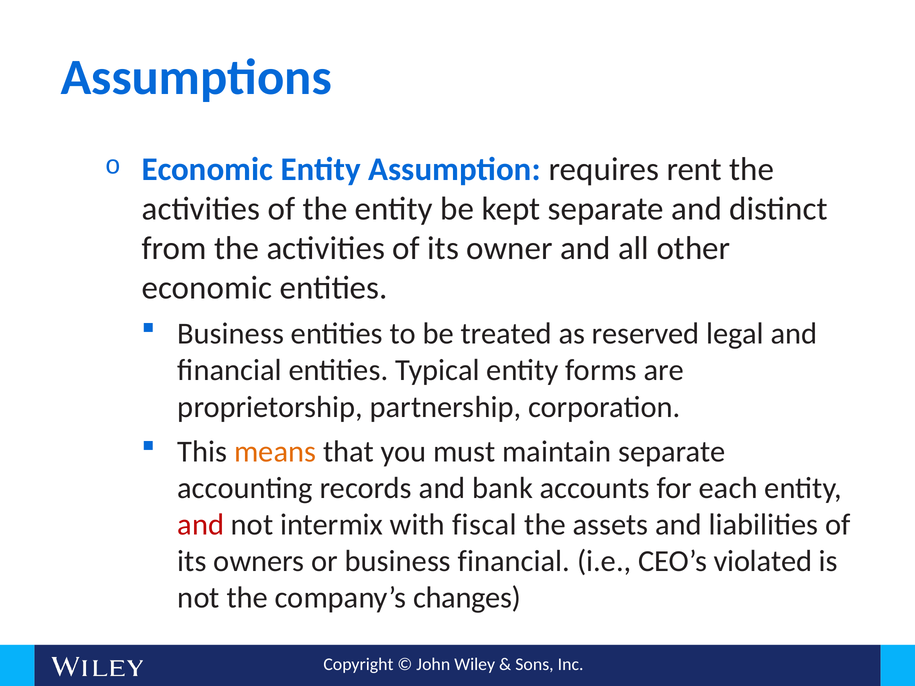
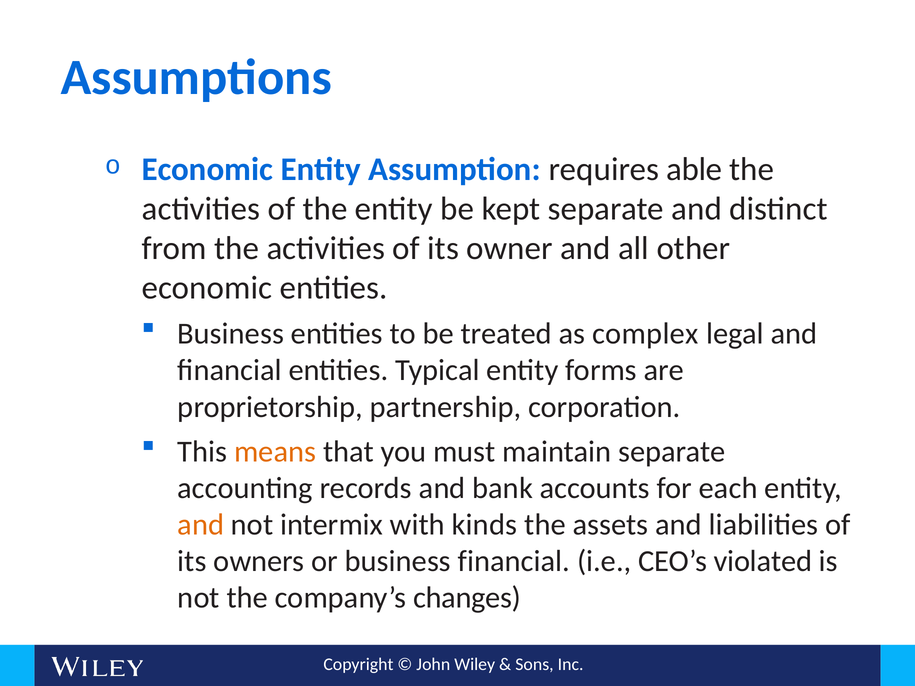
rent: rent -> able (694, 169)
reserved: reserved -> complex (645, 334)
and colour: red -> orange (201, 525)
fiscal: fiscal -> kinds (485, 525)
